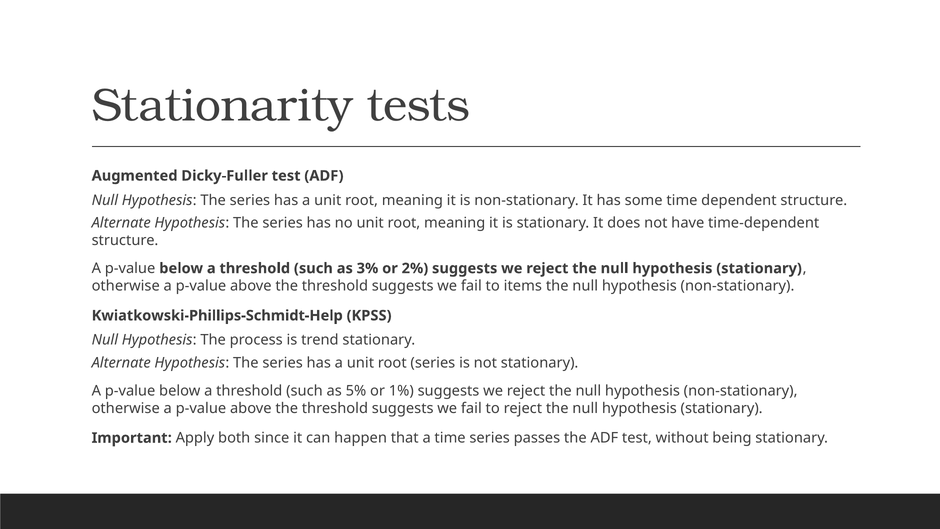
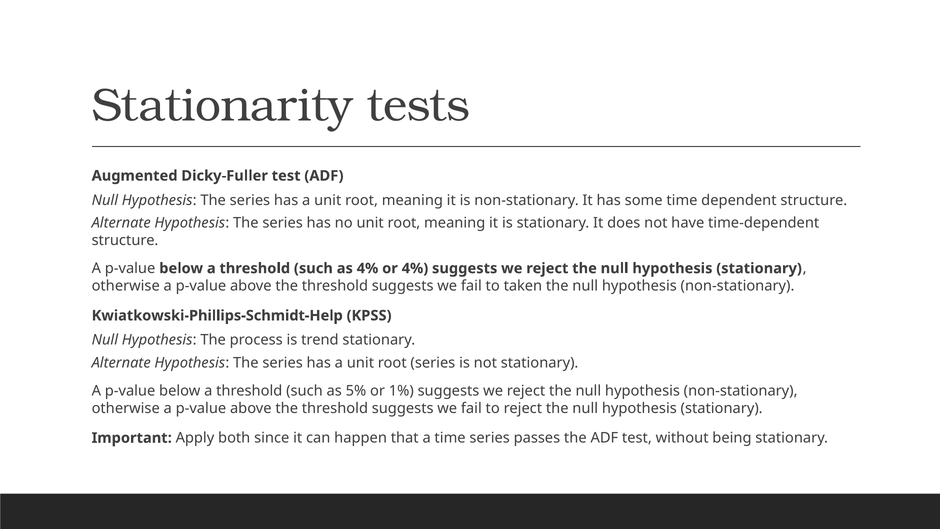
as 3%: 3% -> 4% (367, 268)
or 2%: 2% -> 4% (415, 268)
items: items -> taken (523, 286)
